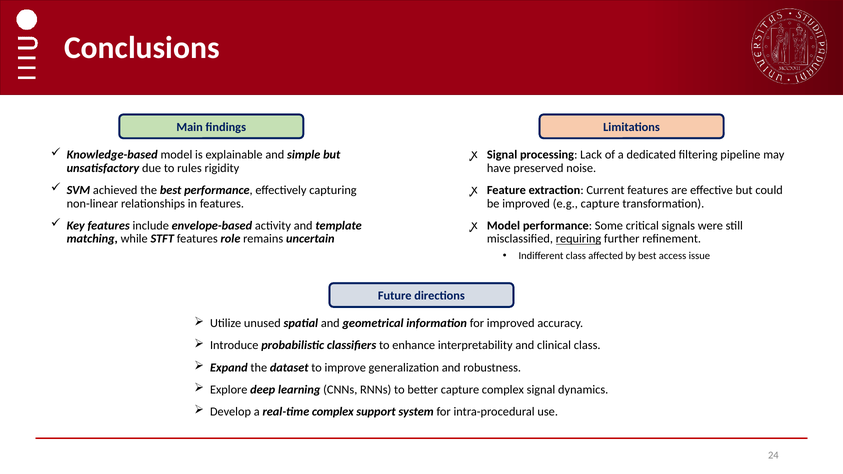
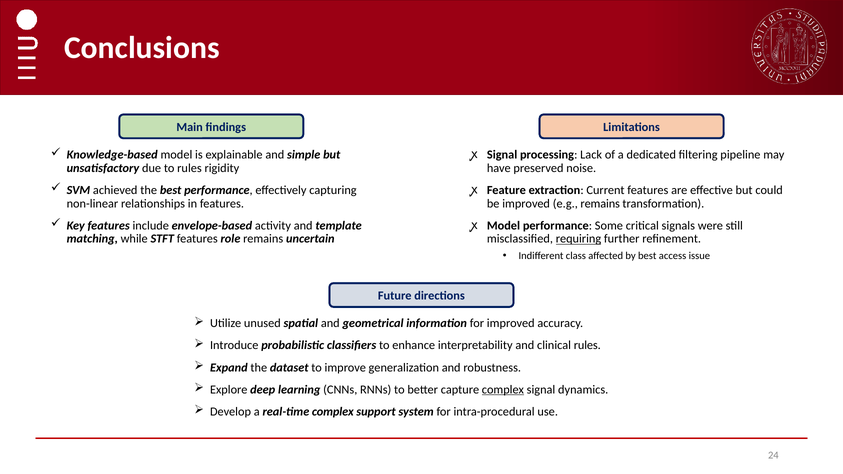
e.g capture: capture -> remains (600, 204)
clinical class: class -> rules (587, 346)
complex underline: none -> present (503, 390)
